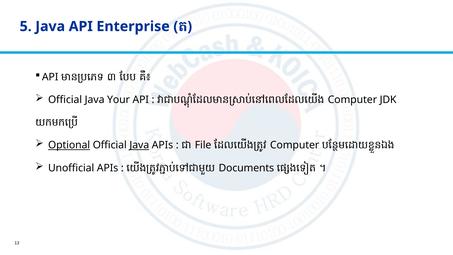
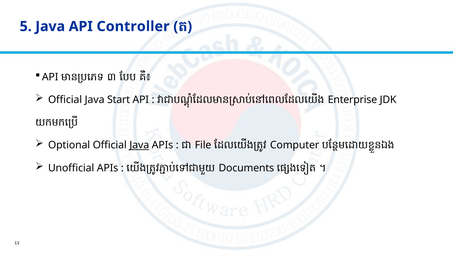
Enterprise: Enterprise -> Controller (133, 26)
Your: Your -> Start (119, 100)
Computer: Computer -> Enterprise (352, 100)
Optional underline: present -> none (69, 145)
